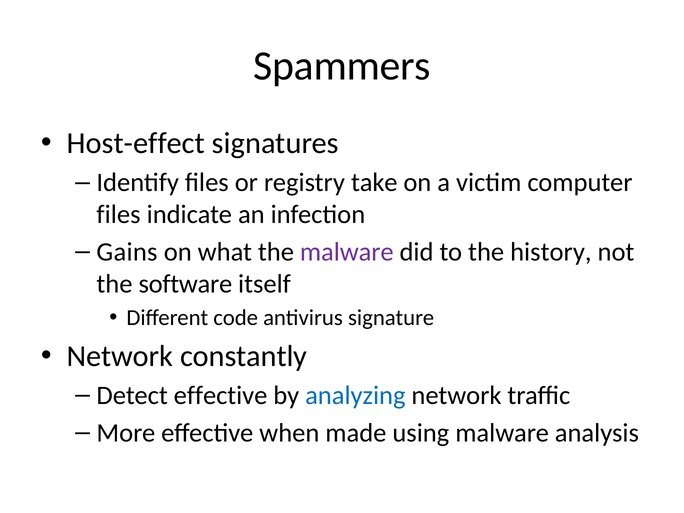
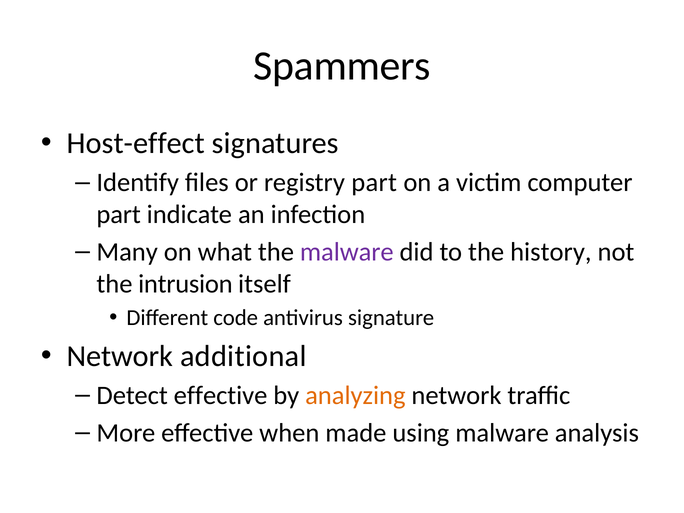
registry take: take -> part (374, 183)
files: files -> part (119, 215)
Gains: Gains -> Many (127, 252)
software: software -> intrusion (185, 284)
constantly: constantly -> additional (243, 356)
analyzing colour: blue -> orange (355, 396)
